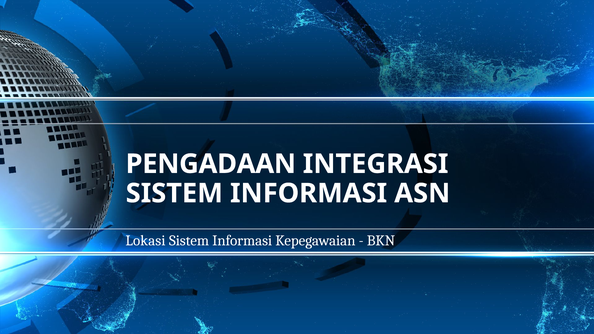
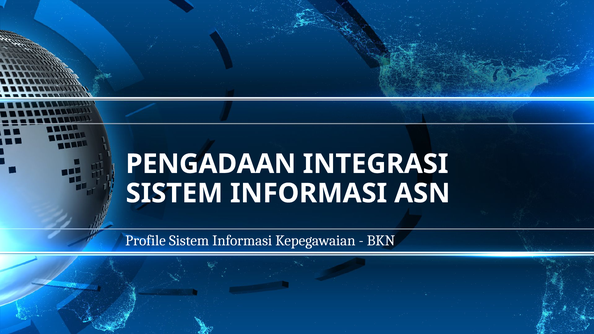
Lokasi: Lokasi -> Profile (146, 241)
